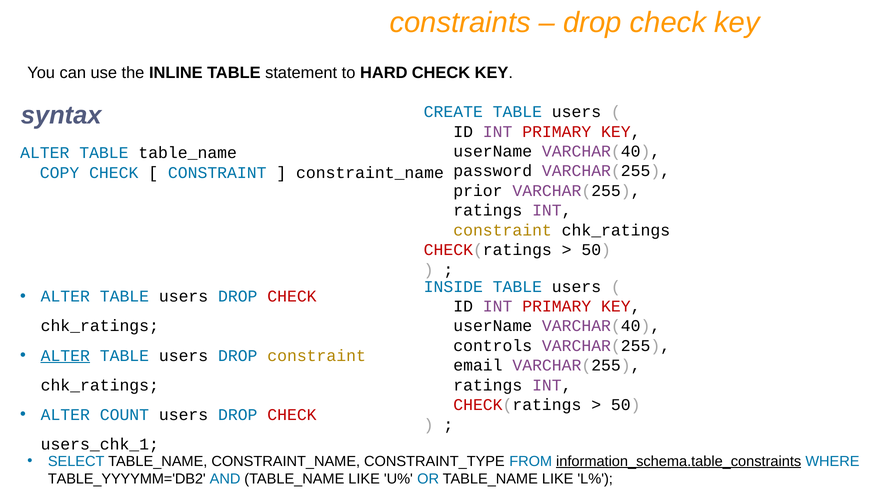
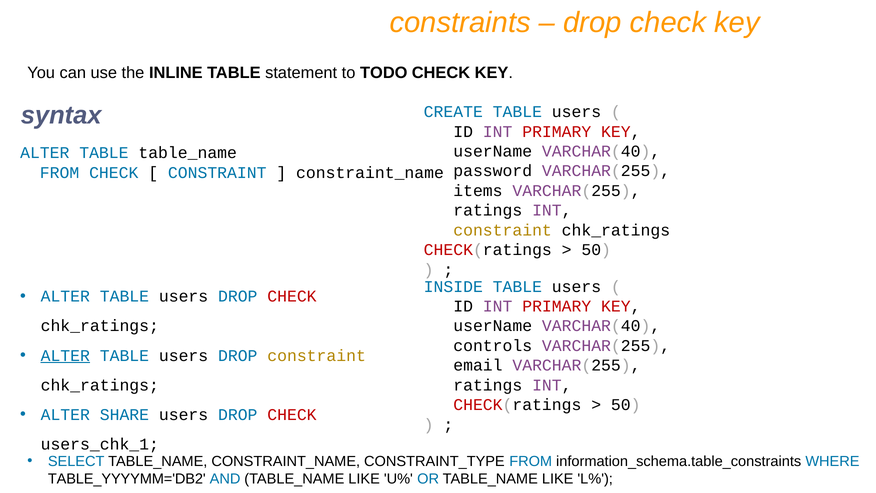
HARD: HARD -> TODO (384, 73)
COPY: COPY -> FROM (60, 173)
prior: prior -> items (478, 191)
COUNT: COUNT -> SHARE (124, 415)
information_schema.table_constraints underline: present -> none (679, 461)
